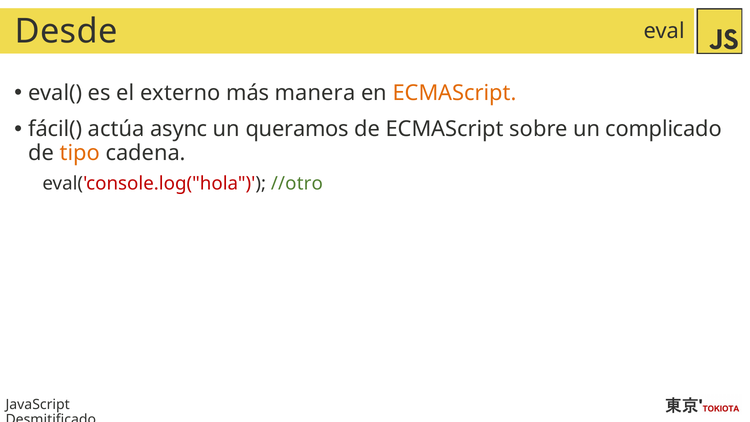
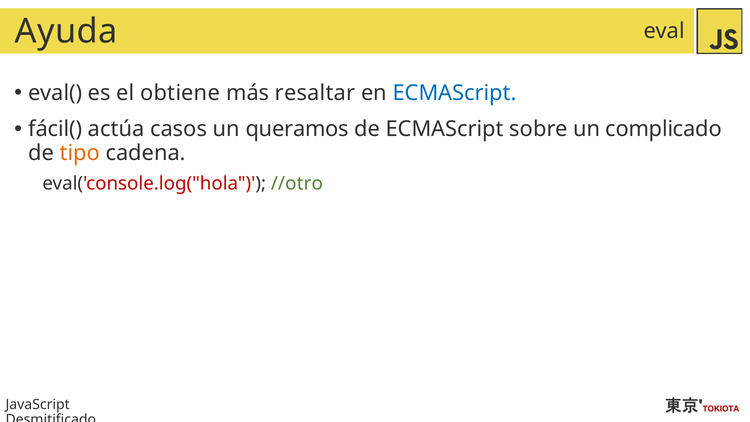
Desde: Desde -> Ayuda (66, 31)
externo: externo -> obtiene (180, 93)
manera: manera -> resaltar (315, 93)
ECMAScript colour: orange -> blue (455, 93)
async: async -> casos (179, 129)
